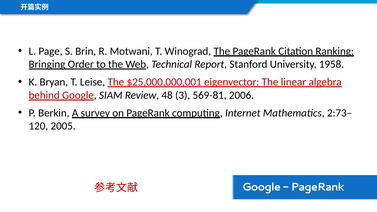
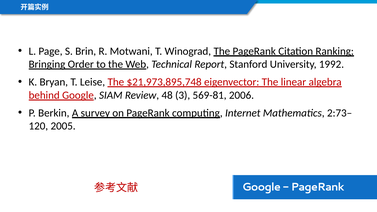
1958: 1958 -> 1992 (332, 64)
$25,000,000,001: $25,000,000,001 -> $21,973,895,748 (164, 82)
